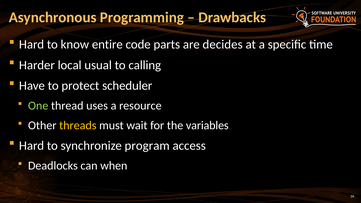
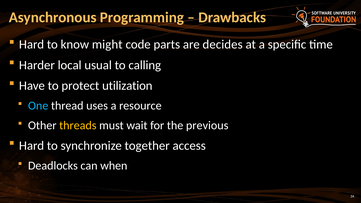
entire: entire -> might (107, 44)
scheduler: scheduler -> utilization (127, 86)
One colour: light green -> light blue (38, 106)
variables: variables -> previous (207, 125)
program: program -> together (147, 146)
